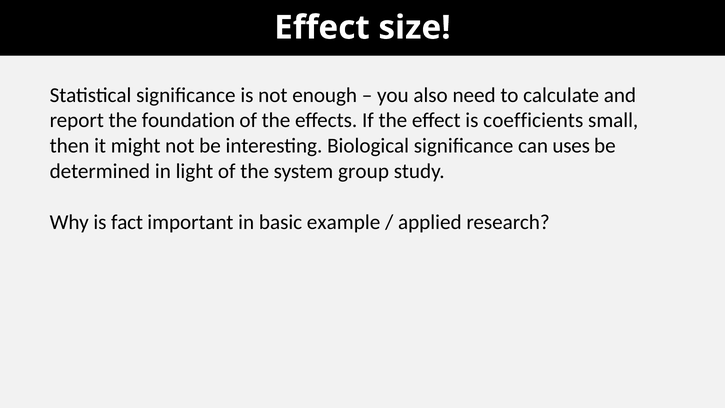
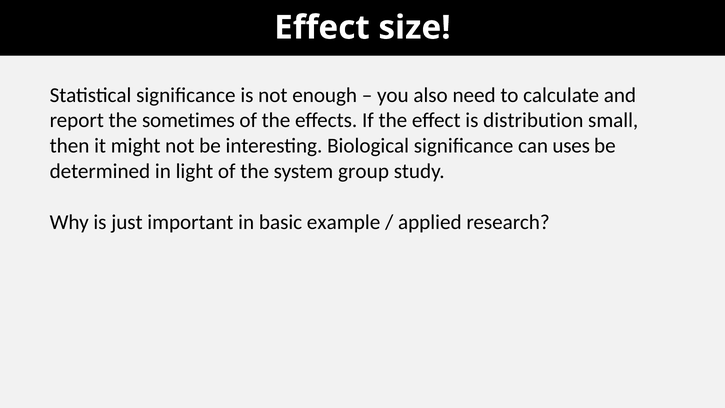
foundation: foundation -> sometimes (188, 120)
coefficients: coefficients -> distribution (533, 120)
fact: fact -> just (127, 222)
